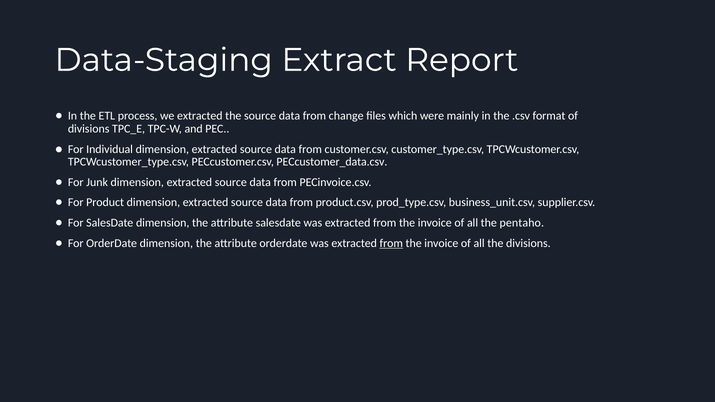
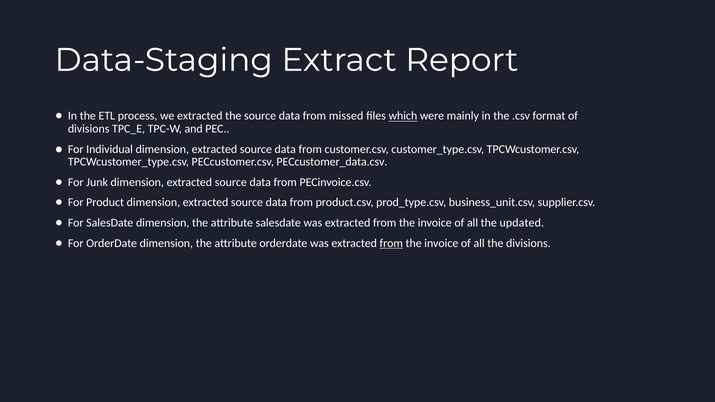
change: change -> missed (346, 116)
which underline: none -> present (403, 116)
pentaho: pentaho -> updated (522, 223)
